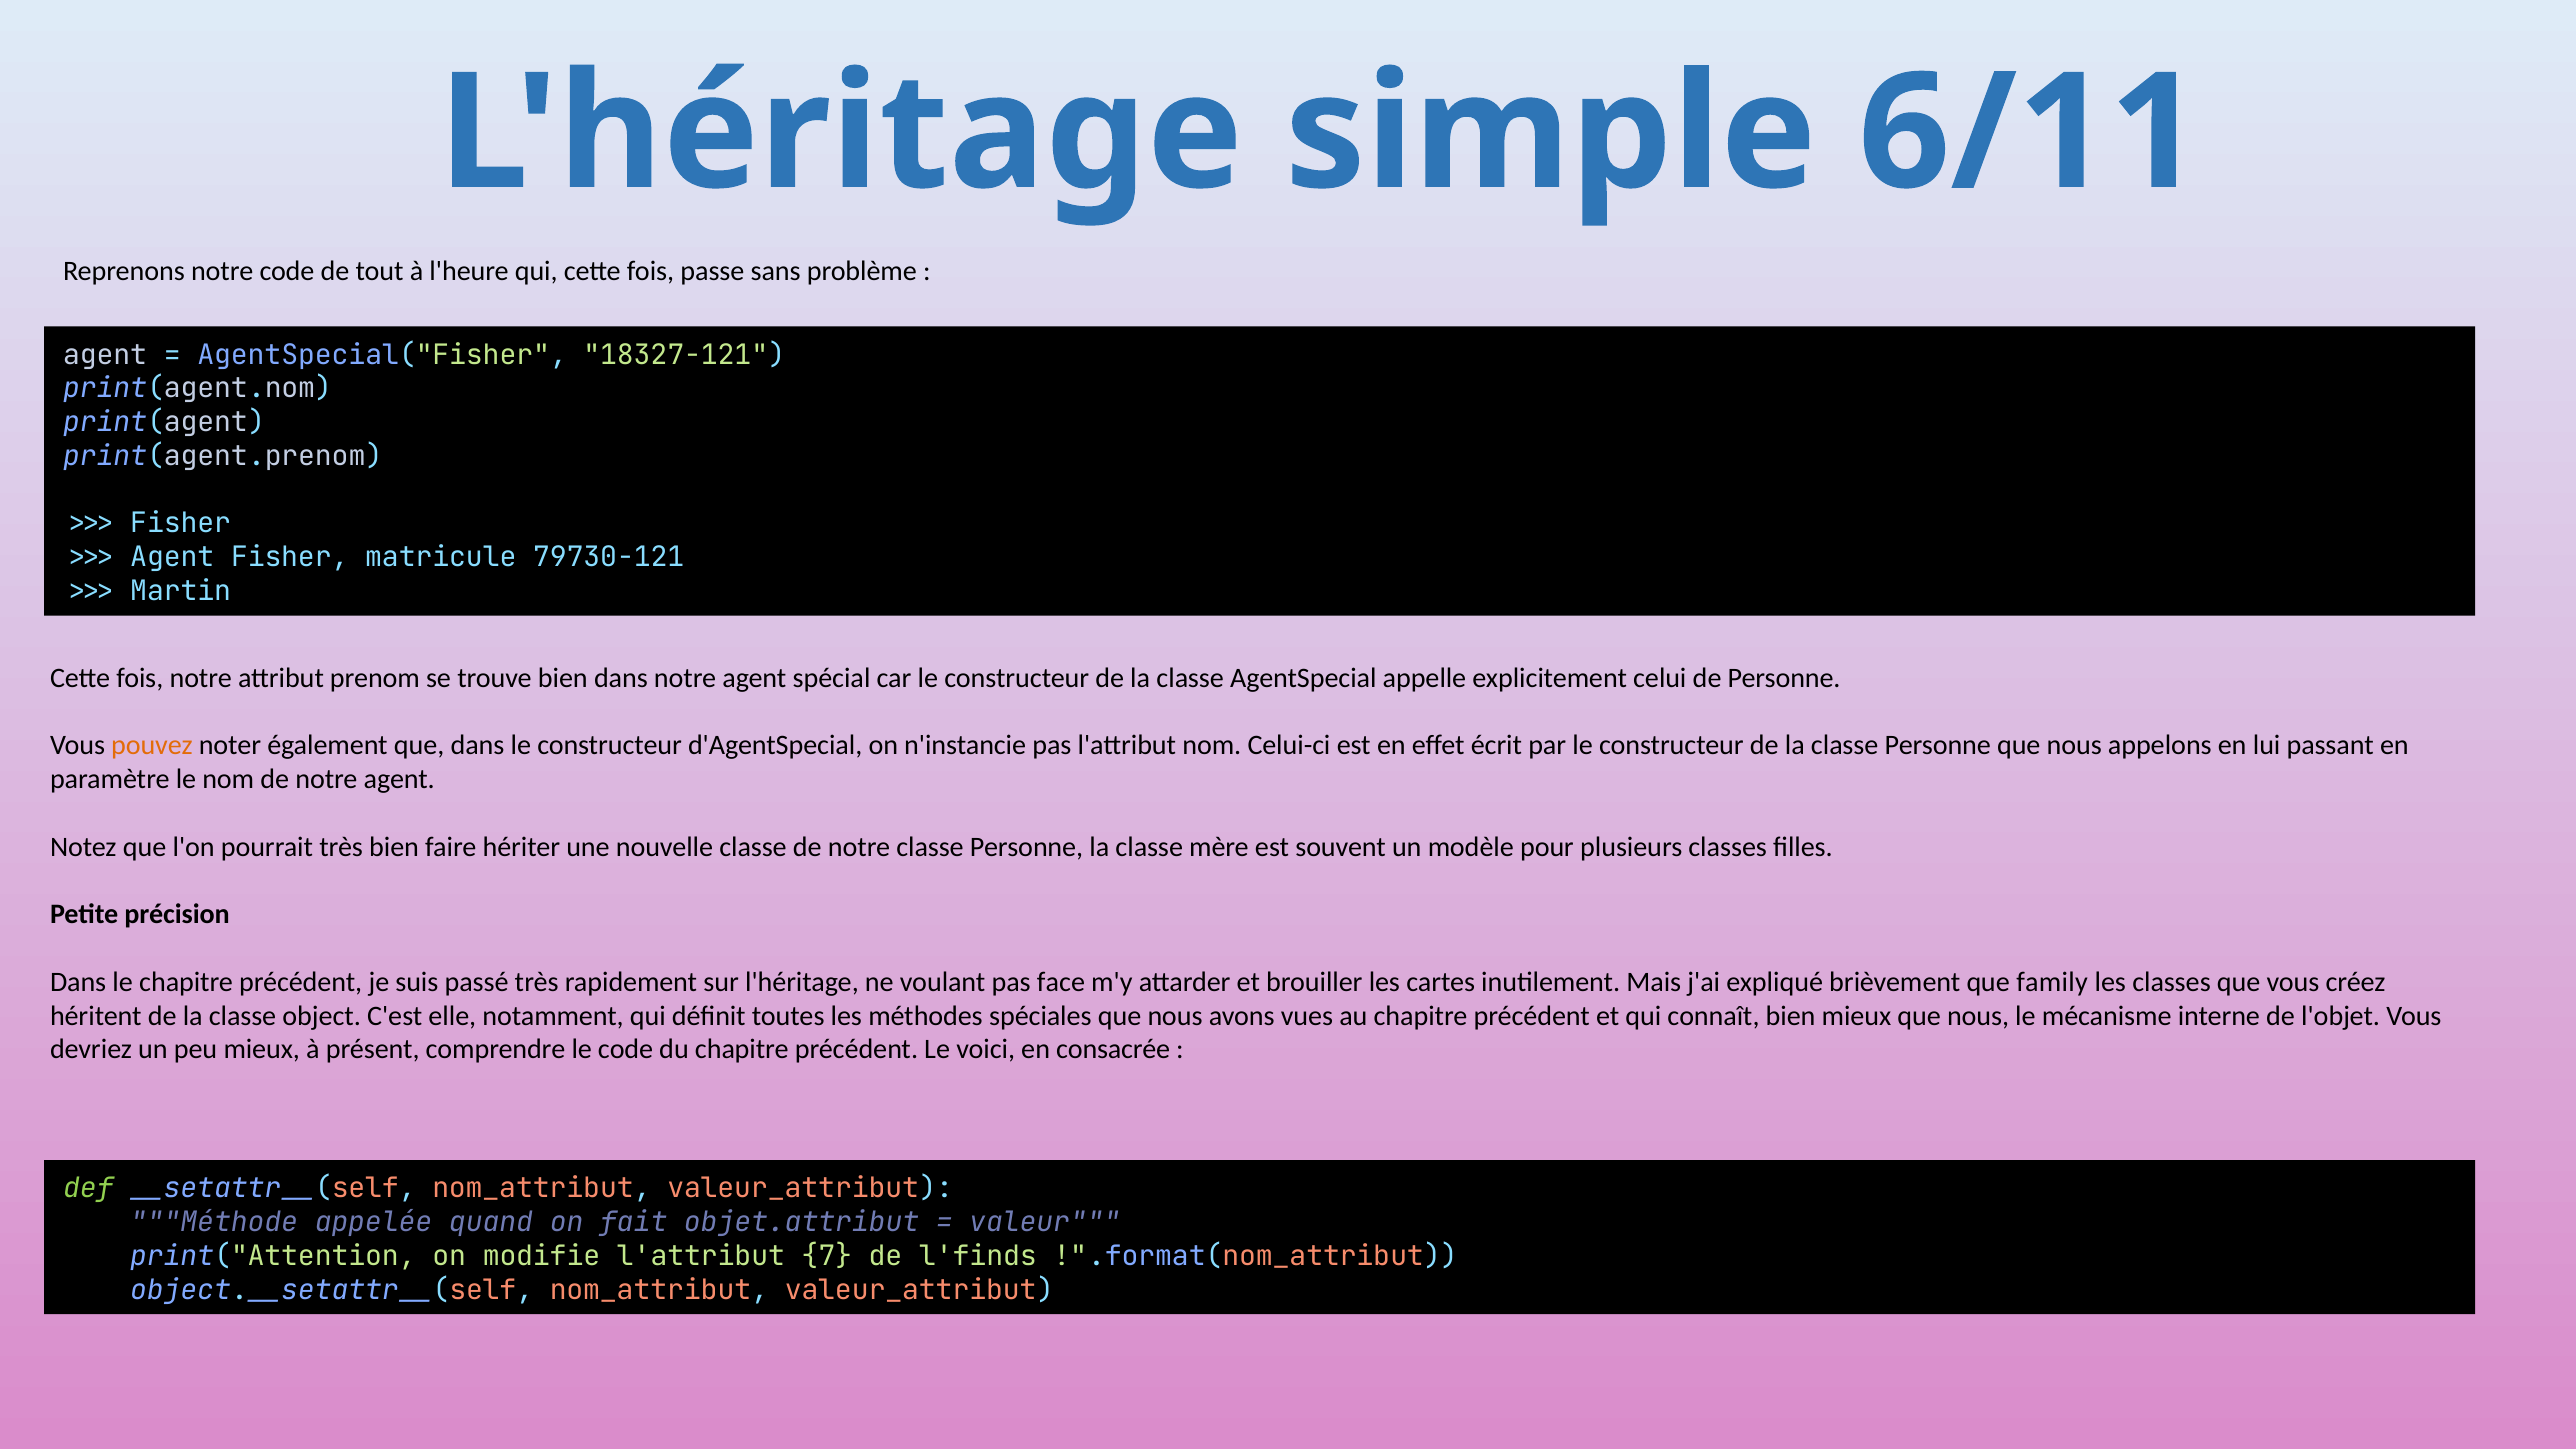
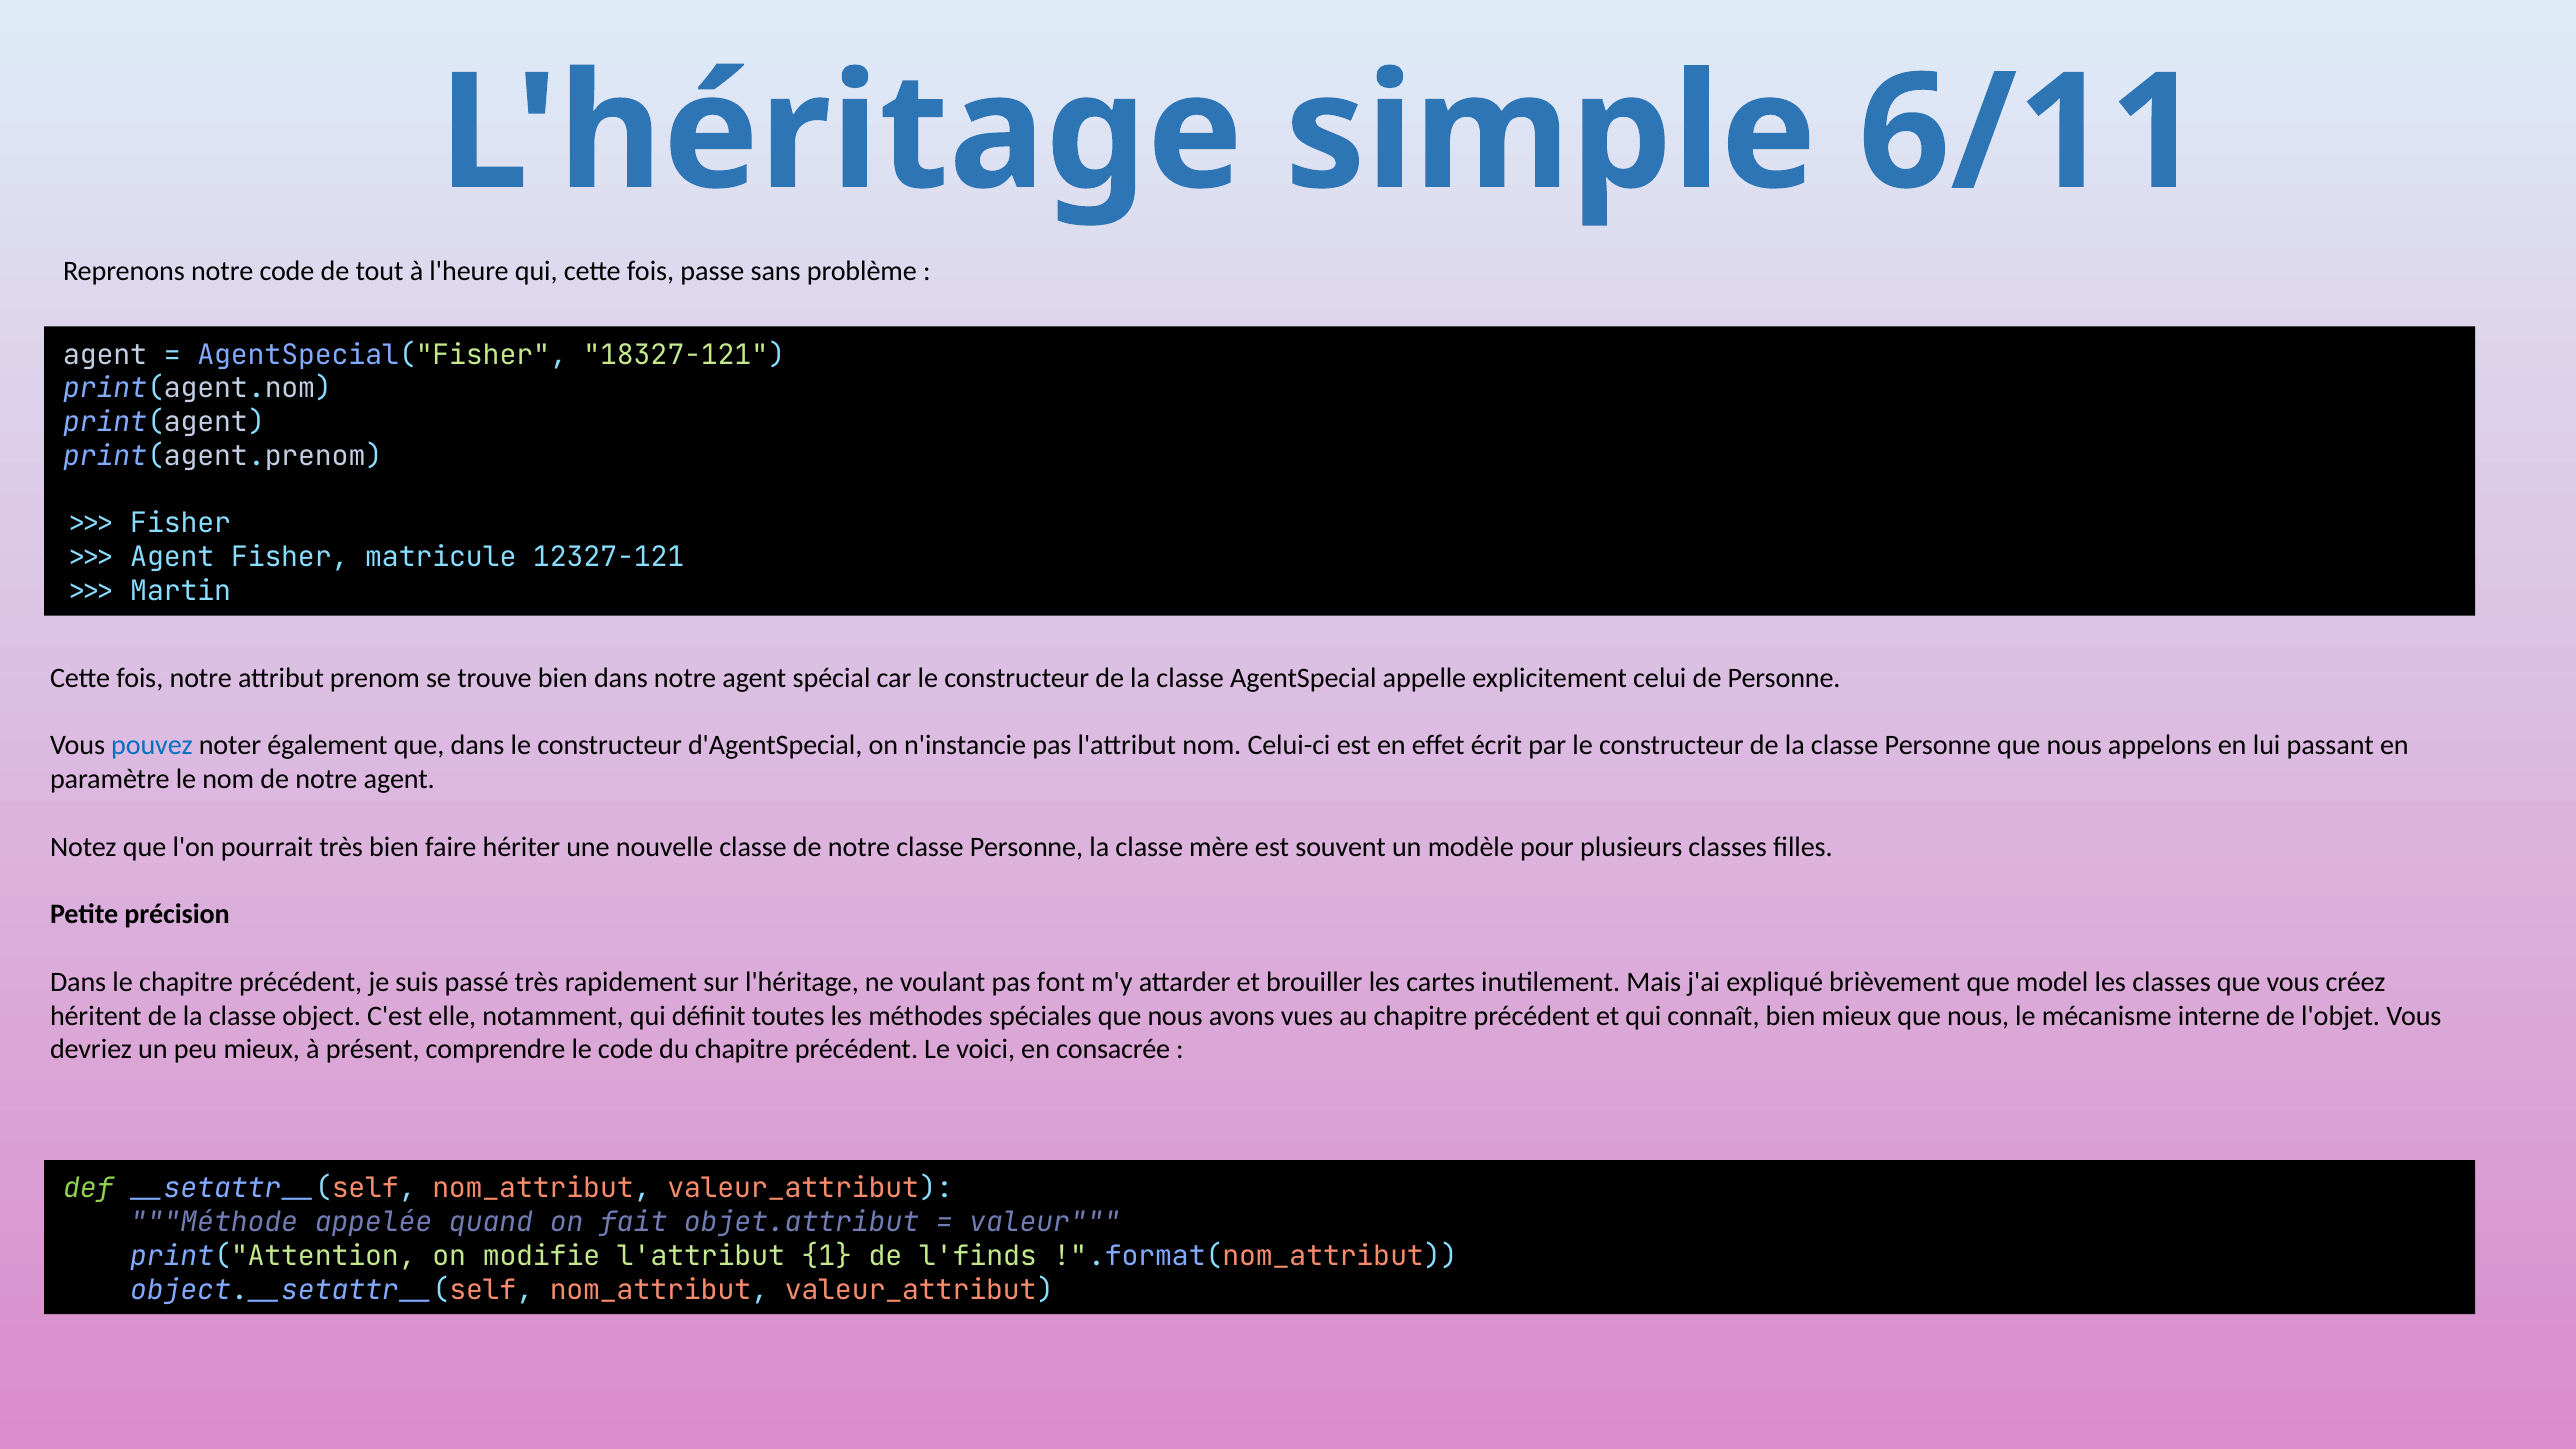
79730-121: 79730-121 -> 12327-121 (609, 557)
pouvez colour: orange -> blue (152, 746)
face: face -> font (1061, 982)
family: family -> model (2052, 982)
7: 7 -> 1 (827, 1256)
